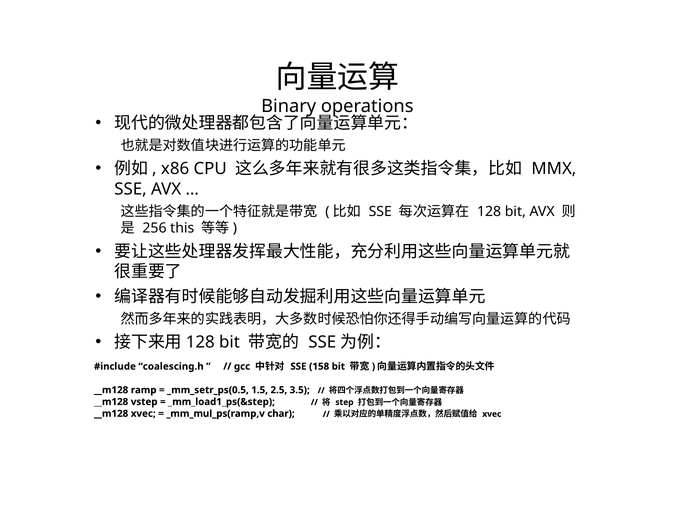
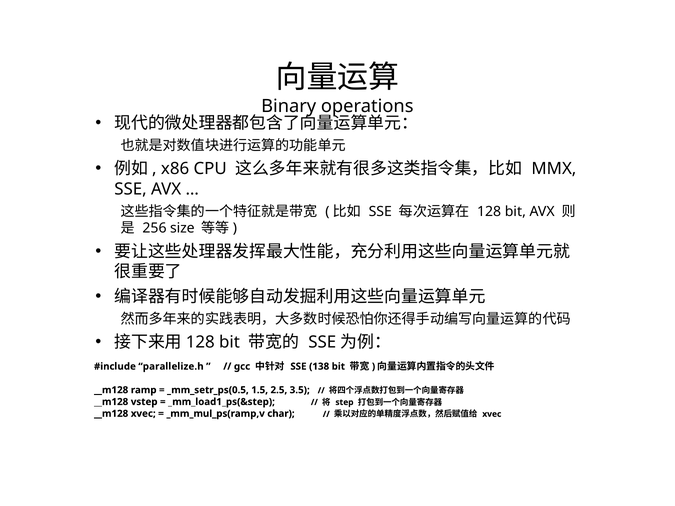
this: this -> size (182, 228)
coalescing.h: coalescing.h -> parallelize.h (171, 367)
158: 158 -> 138 (319, 367)
